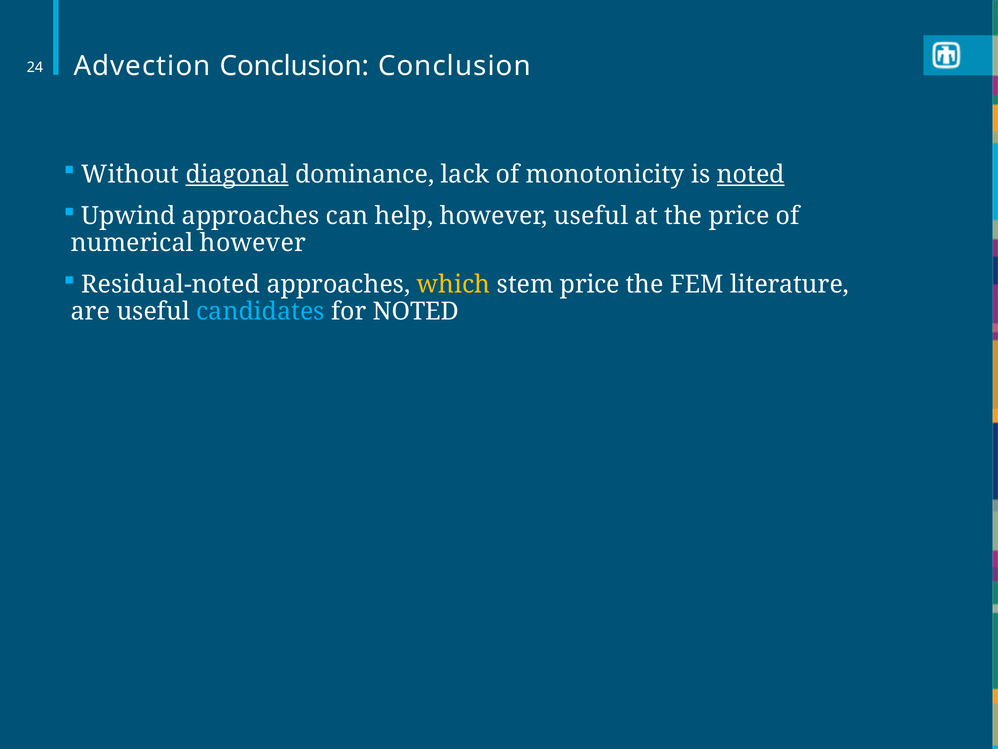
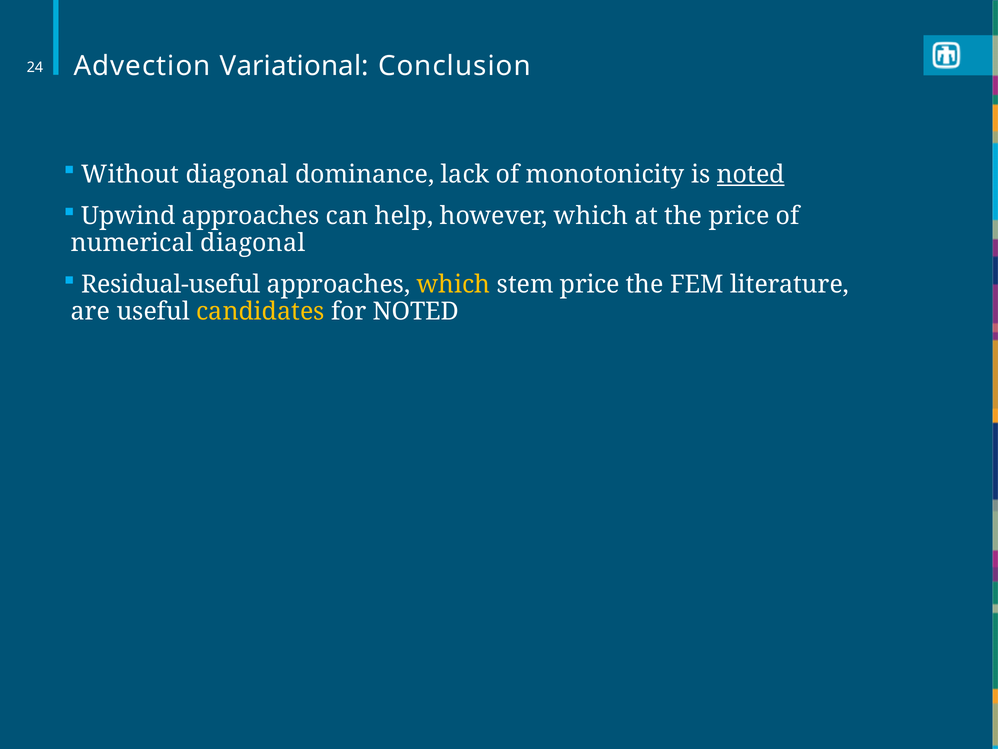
Advection Conclusion: Conclusion -> Variational (294, 66)
diagonal underline: present -> none (237, 174)
however useful: useful -> which (591, 216)
numerical however: however -> diagonal (253, 243)
Residual-noted: Residual-noted -> Residual-useful (171, 284)
candidates colour: light blue -> yellow (260, 311)
